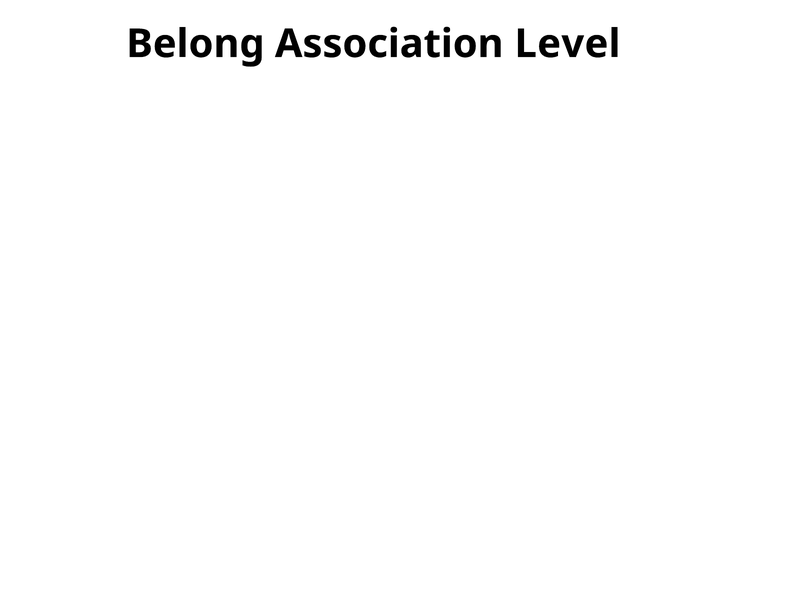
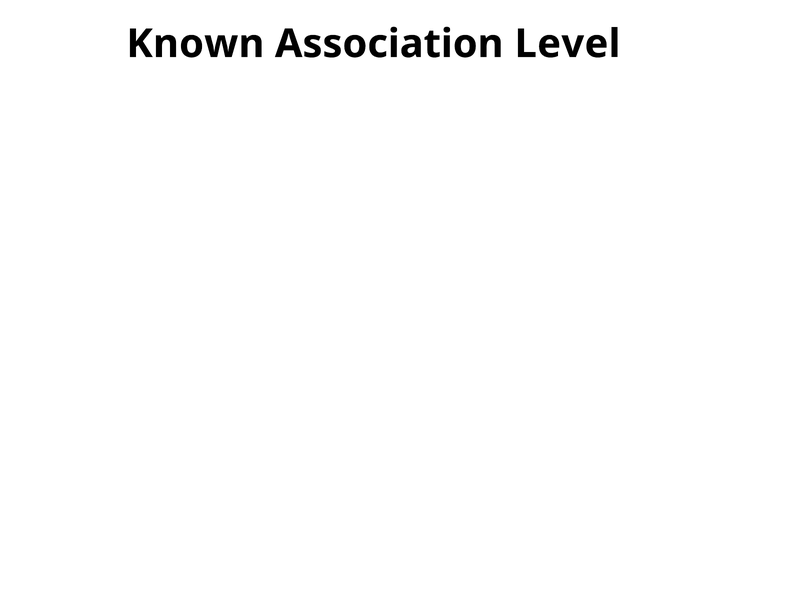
Belong: Belong -> Known (195, 44)
